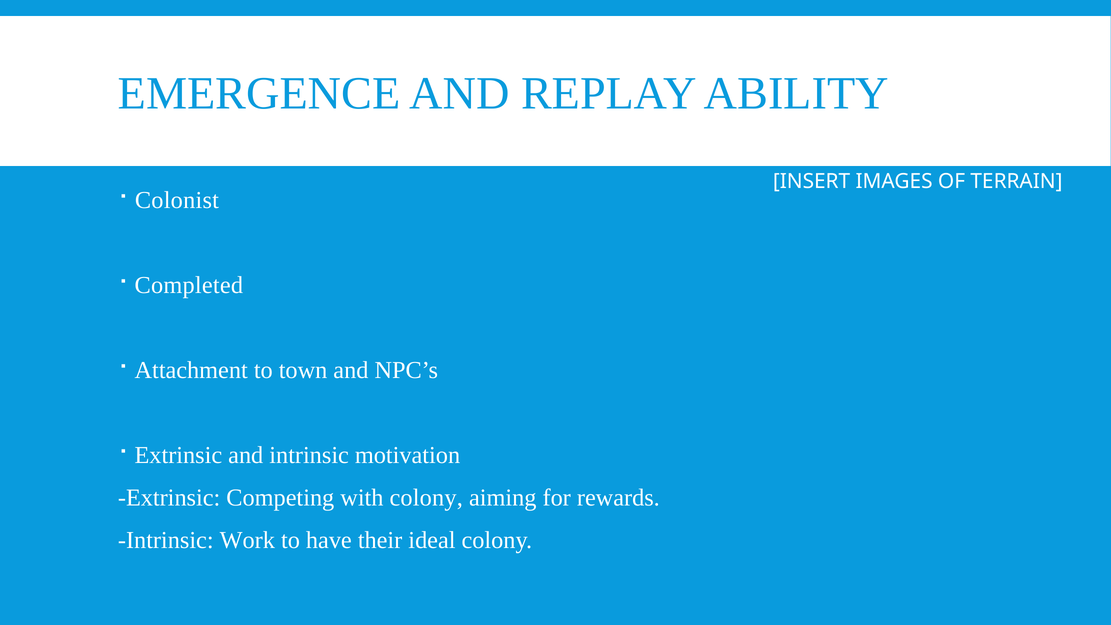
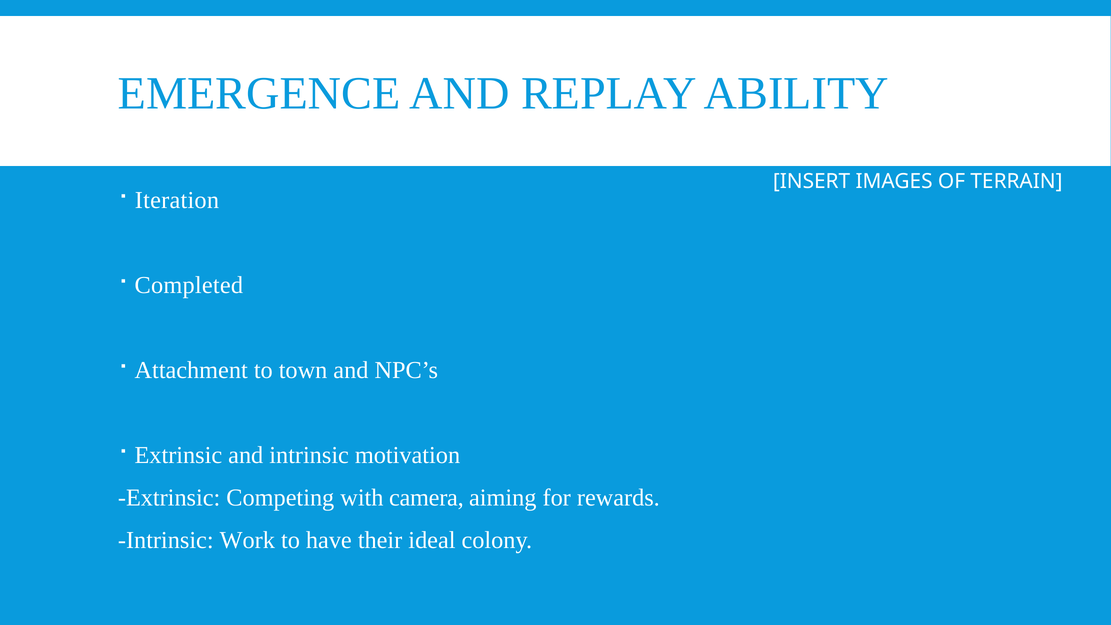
Colonist: Colonist -> Iteration (177, 200)
with colony: colony -> camera (426, 498)
